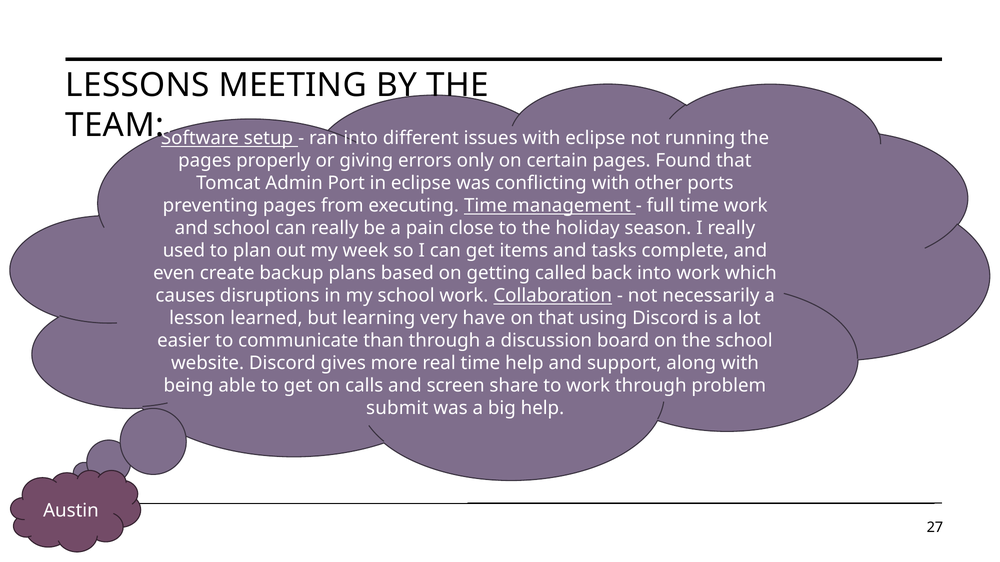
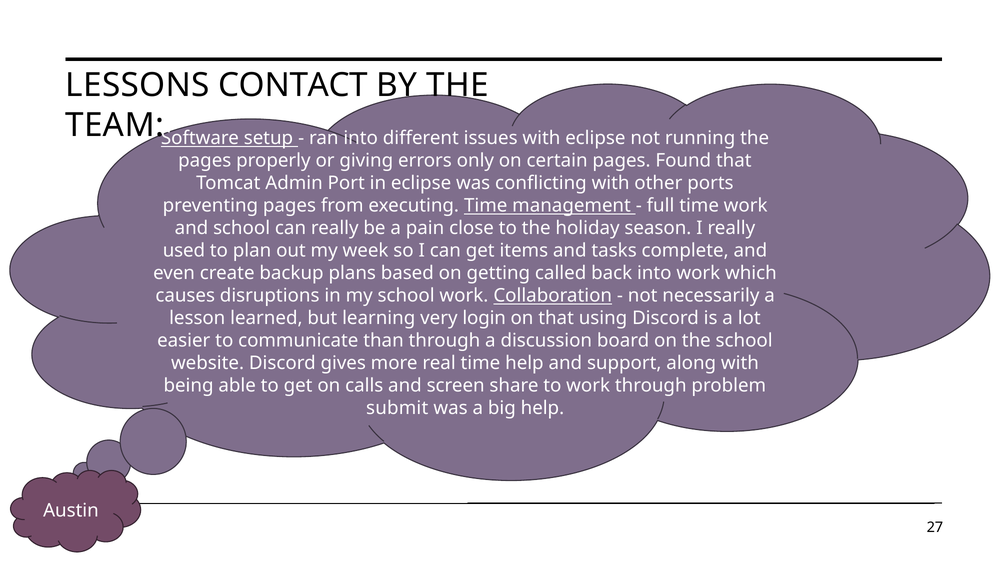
MEETING: MEETING -> CONTACT (293, 85)
have: have -> login (484, 318)
